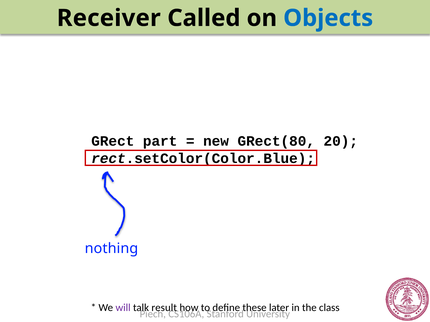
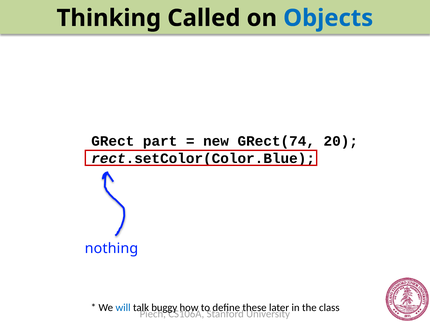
Receiver: Receiver -> Thinking (109, 18)
GRect(80: GRect(80 -> GRect(74 (276, 141)
will colour: purple -> blue (123, 308)
result: result -> buggy (164, 308)
